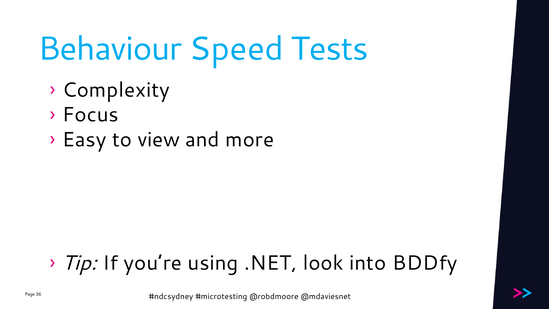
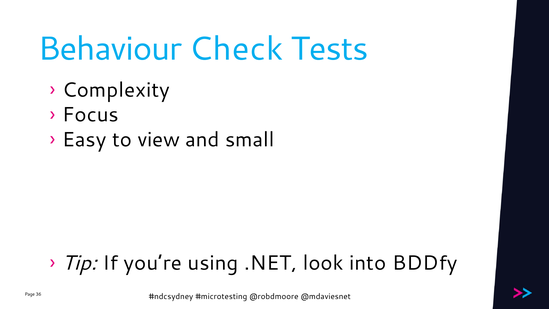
Speed: Speed -> Check (236, 49)
more: more -> small (250, 140)
